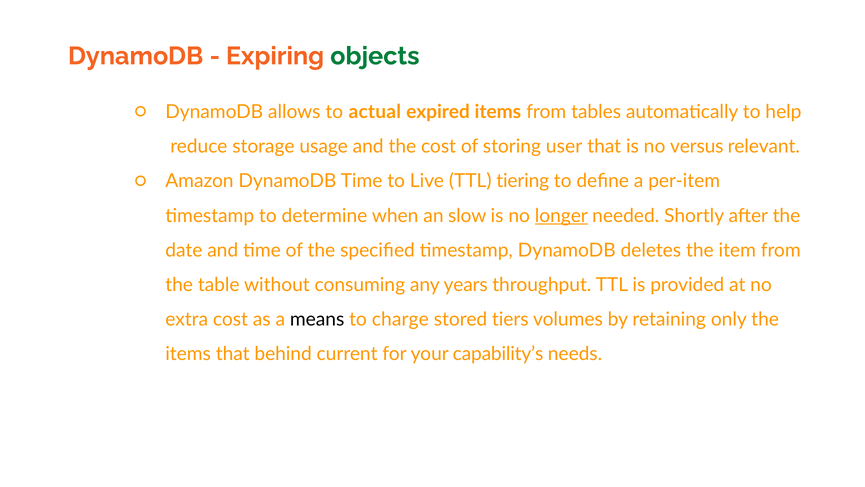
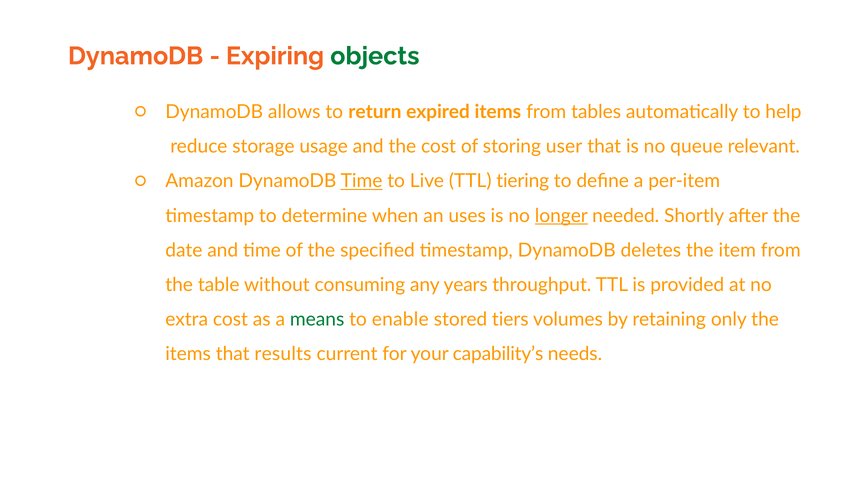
actual: actual -> return (375, 112)
versus: versus -> queue (697, 146)
Time underline: none -> present (362, 181)
slow: slow -> uses (467, 216)
means colour: black -> green (317, 319)
charge: charge -> enable (400, 319)
behind: behind -> results (283, 354)
